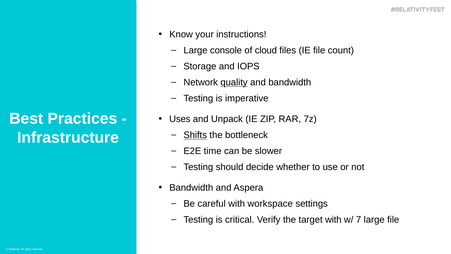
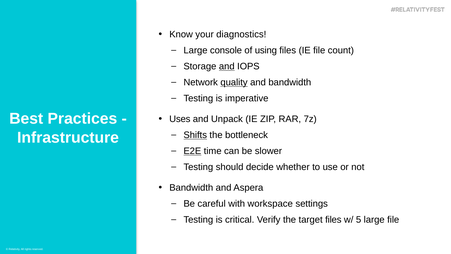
instructions: instructions -> diagnostics (241, 34)
cloud: cloud -> using (266, 50)
and underline: none -> present (227, 66)
E2E underline: none -> present (192, 151)
target with: with -> files (333, 220)
7: 7 -> 5 (359, 220)
